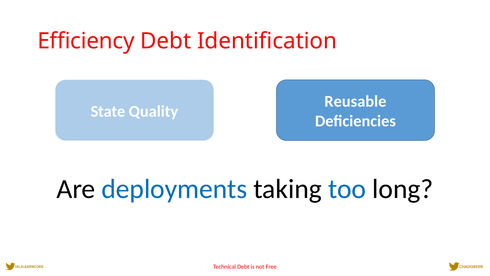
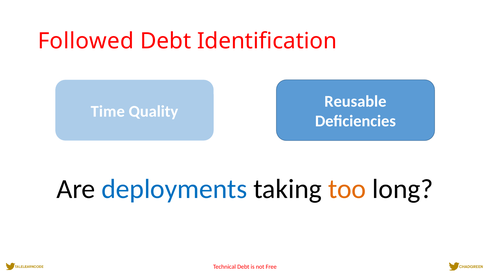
Efficiency: Efficiency -> Followed (86, 41)
State: State -> Time (108, 111)
too colour: blue -> orange (347, 189)
